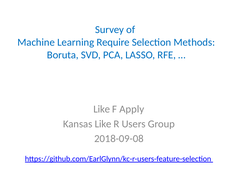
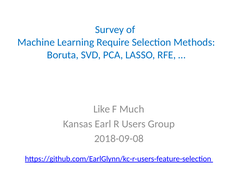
Apply: Apply -> Much (132, 109)
Kansas Like: Like -> Earl (103, 124)
